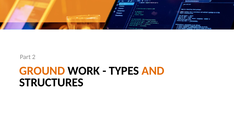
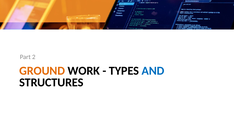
AND colour: orange -> blue (153, 71)
